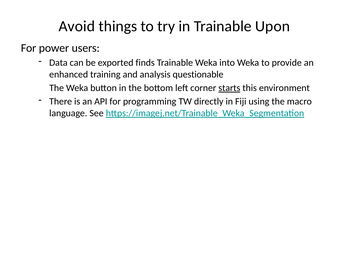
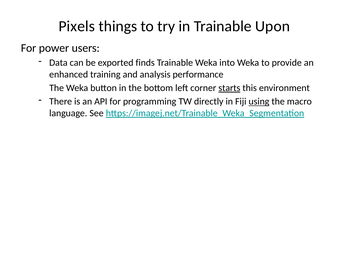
Avoid: Avoid -> Pixels (77, 26)
questionable: questionable -> performance (198, 74)
using underline: none -> present (259, 101)
